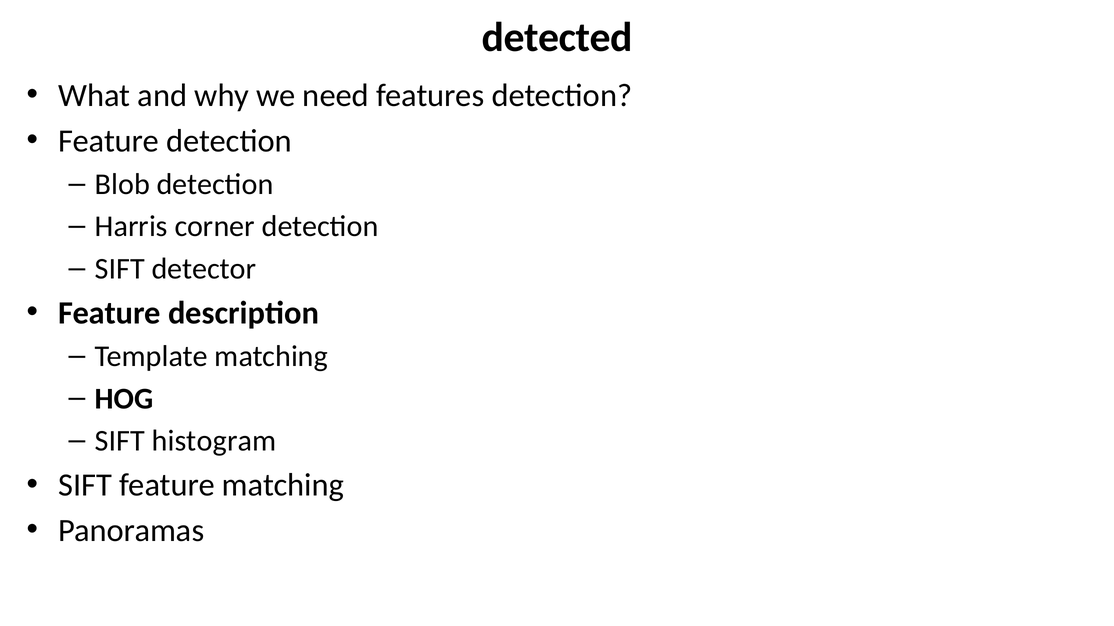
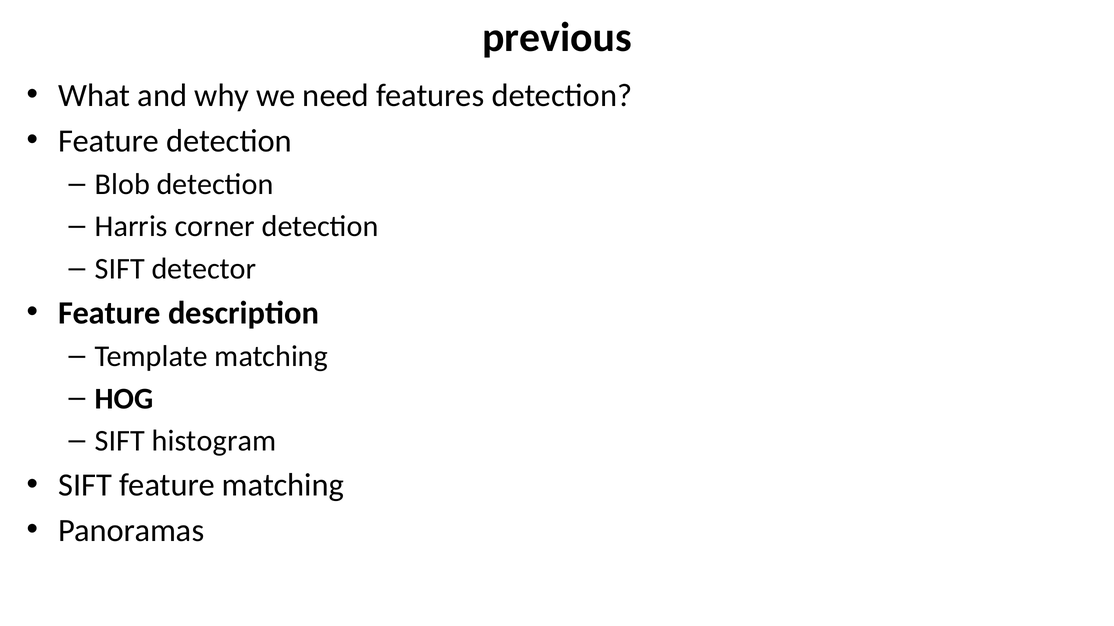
detected: detected -> previous (557, 38)
